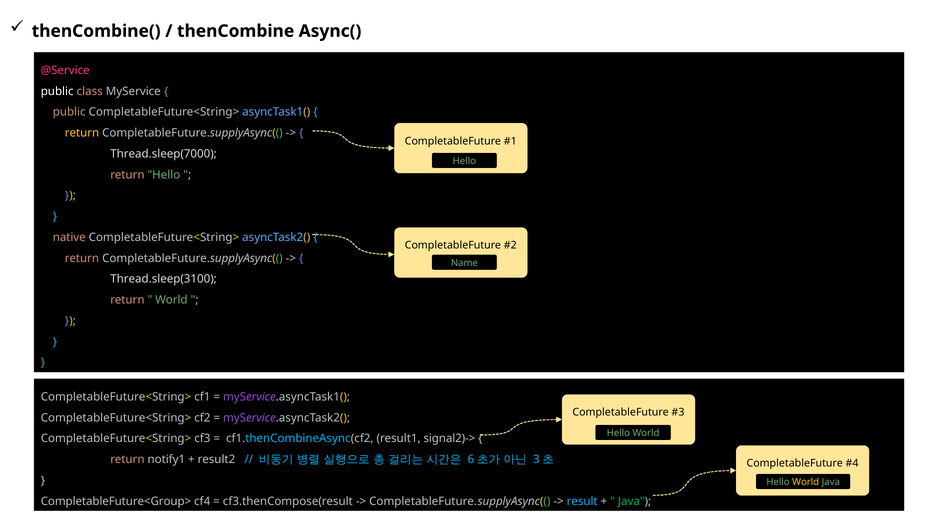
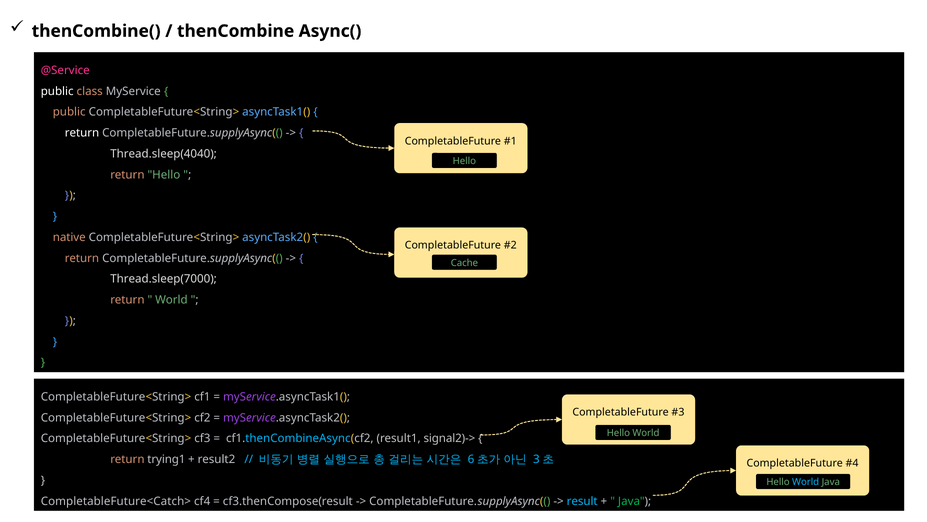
return colour: yellow -> white (82, 133)
Thread.sleep(7000: Thread.sleep(7000 -> Thread.sleep(4040 (164, 154)
Name: Name -> Cache (464, 263)
Thread.sleep(3100: Thread.sleep(3100 -> Thread.sleep(7000 (164, 279)
notify1: notify1 -> trying1 (166, 459)
World colour: yellow -> light blue (806, 482)
CompletableFuture<Group>: CompletableFuture<Group> -> CompletableFuture<Catch> (116, 501)
